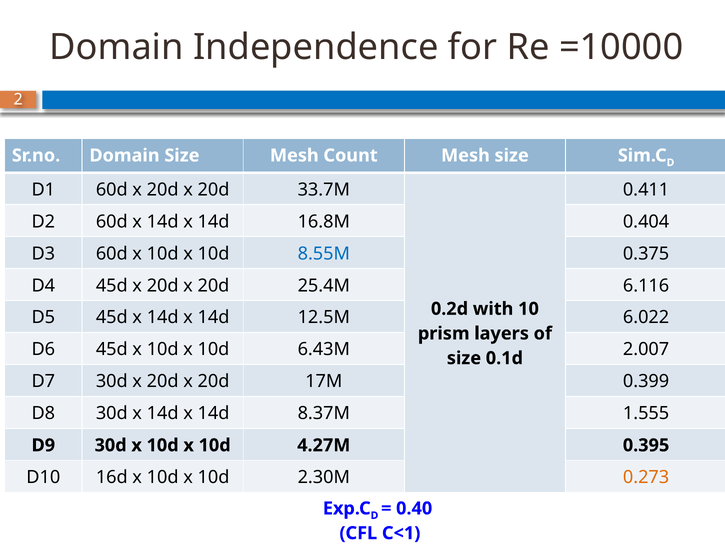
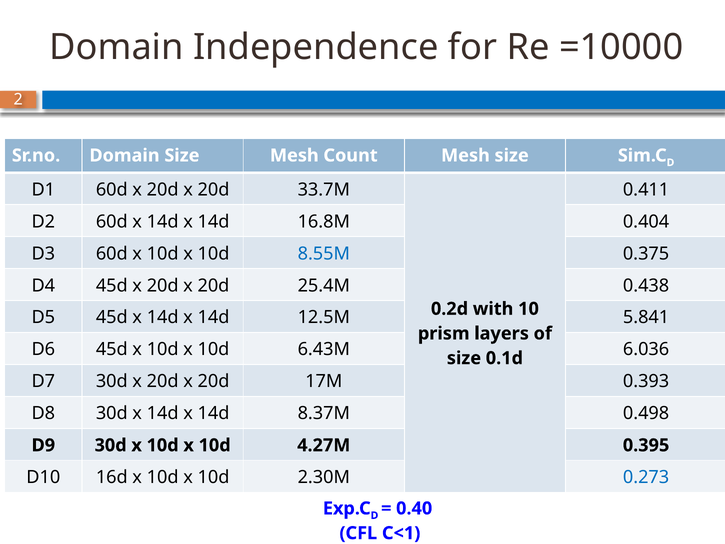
6.116: 6.116 -> 0.438 (646, 285)
6.022: 6.022 -> 5.841 (646, 317)
2.007: 2.007 -> 6.036 (646, 349)
0.399: 0.399 -> 0.393 (646, 381)
1.555: 1.555 -> 0.498 (646, 413)
0.273 colour: orange -> blue (646, 477)
